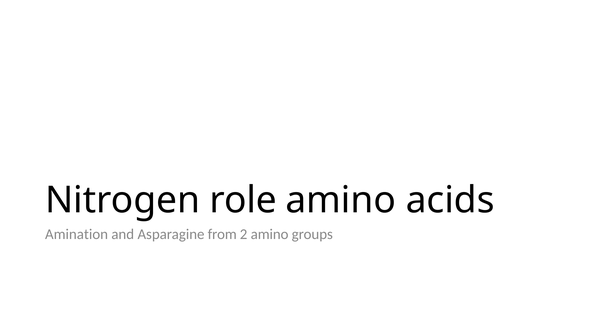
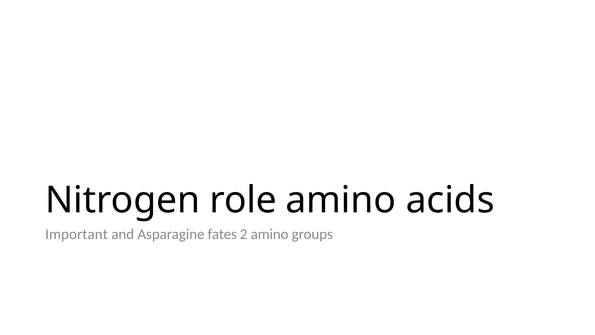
Amination: Amination -> Important (76, 234)
from: from -> fates (222, 234)
